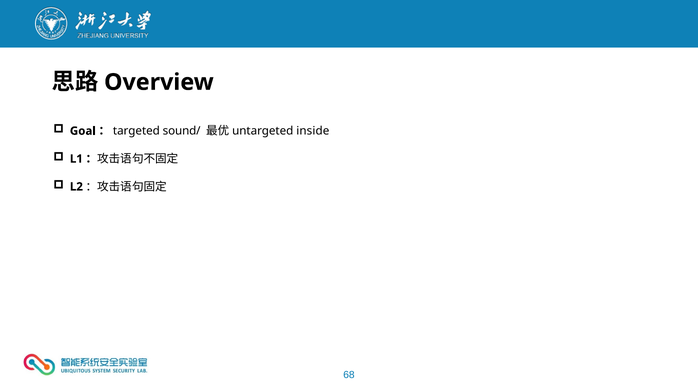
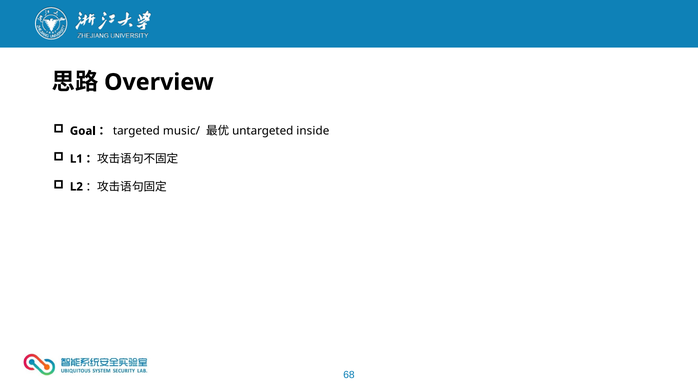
sound/: sound/ -> music/ (182, 131)
